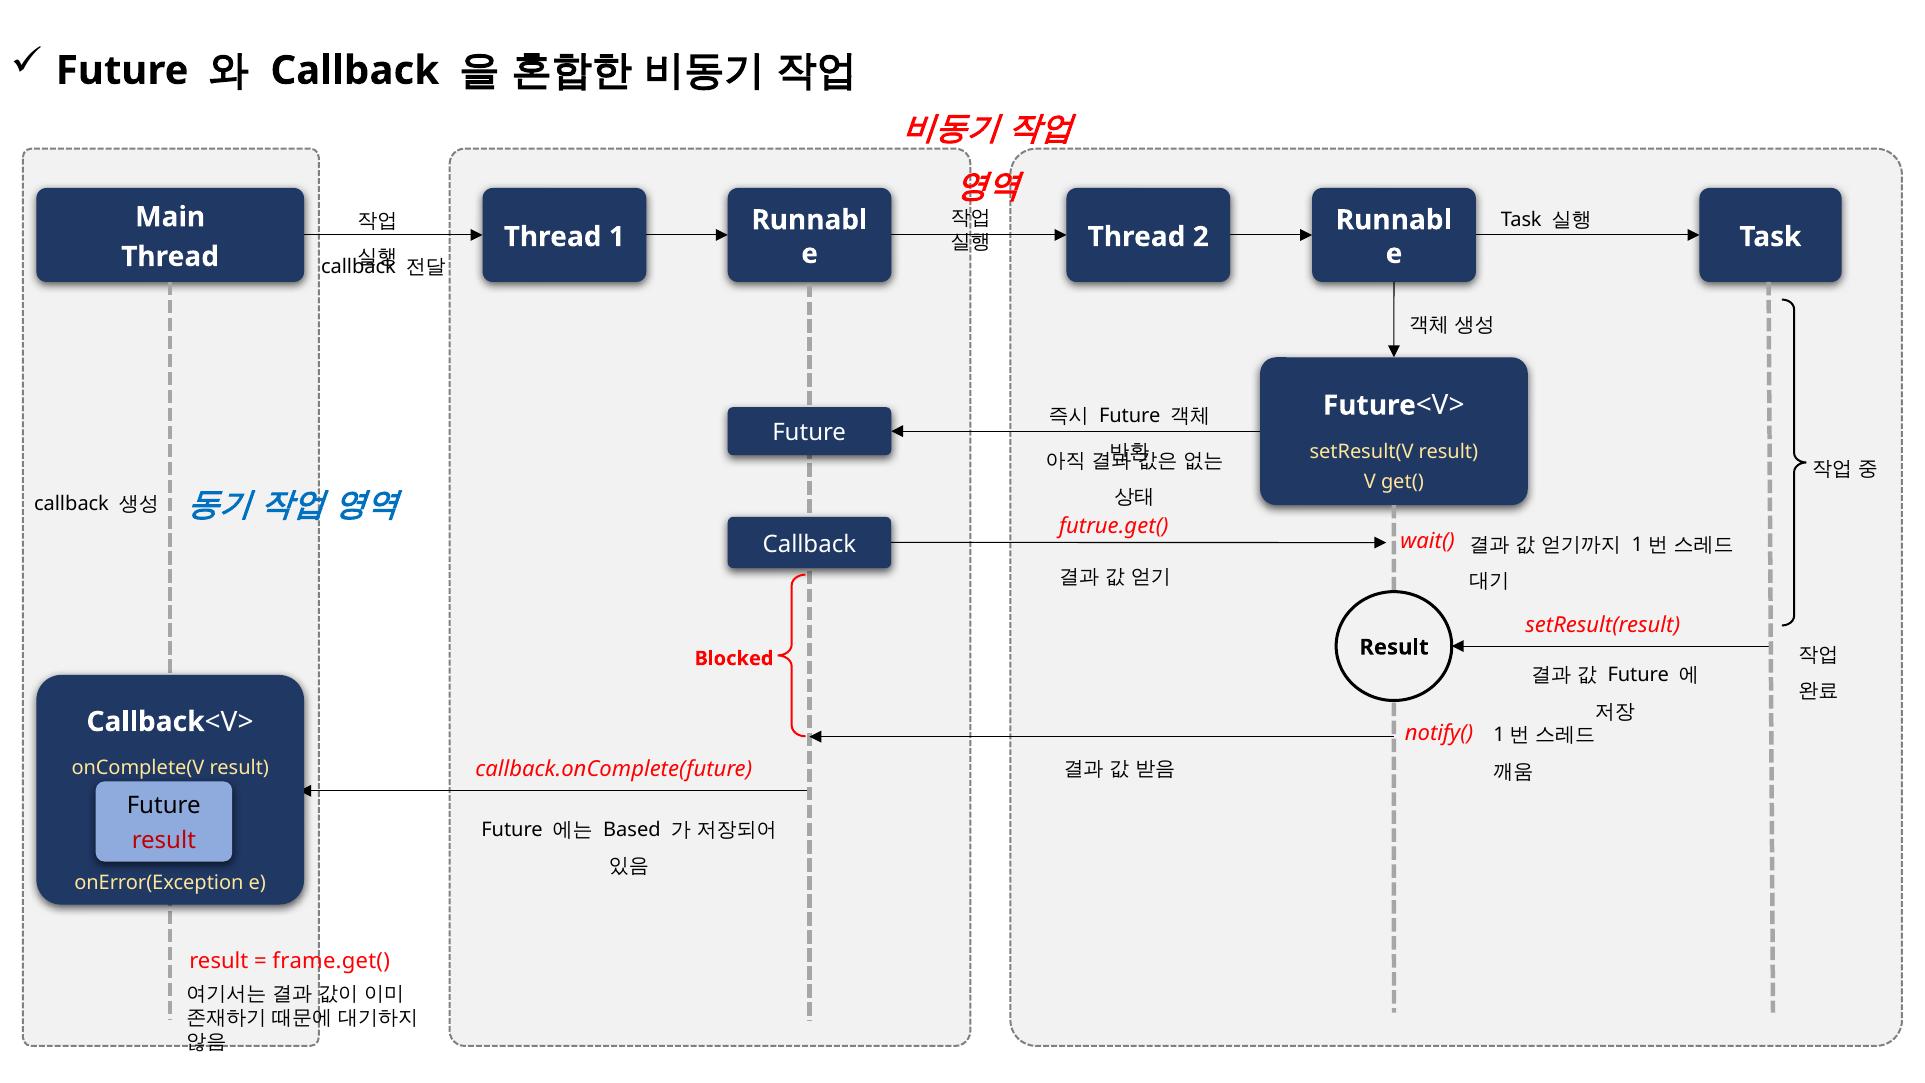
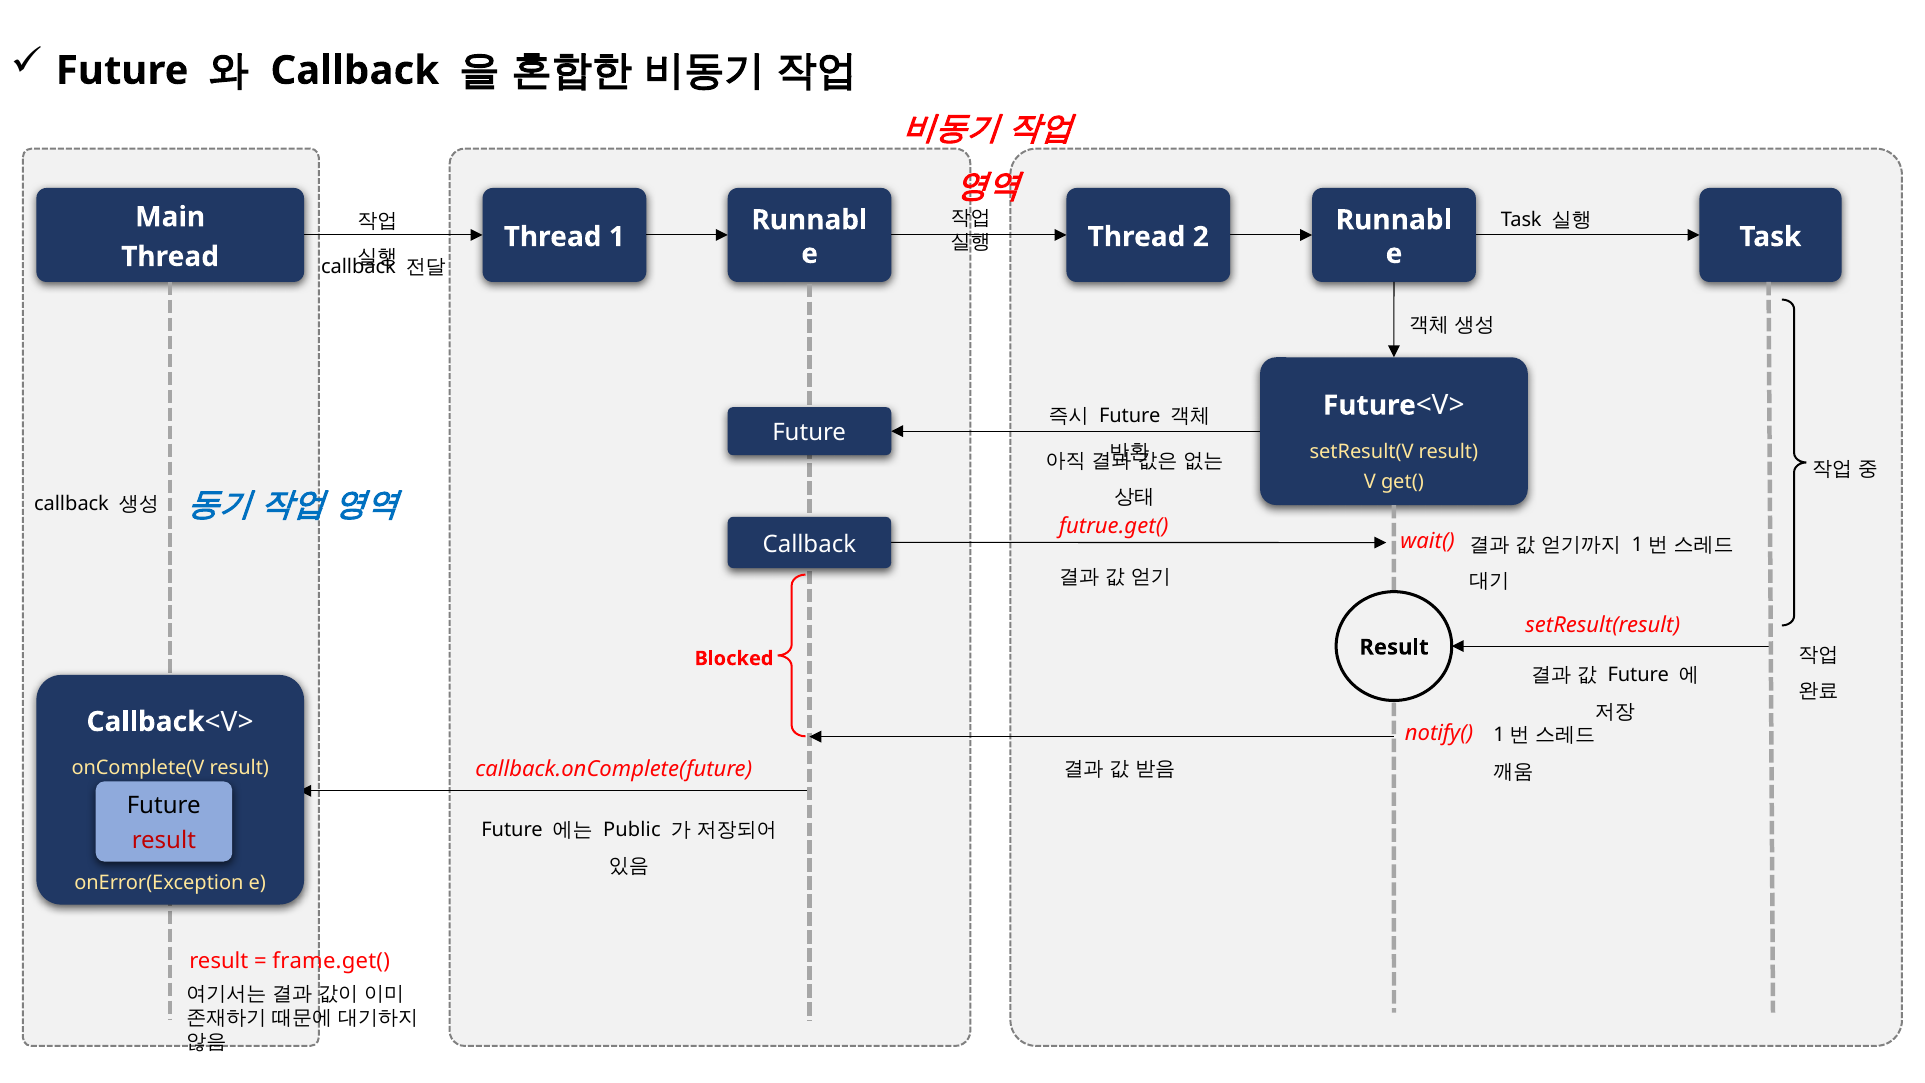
Based: Based -> Public (632, 829)
